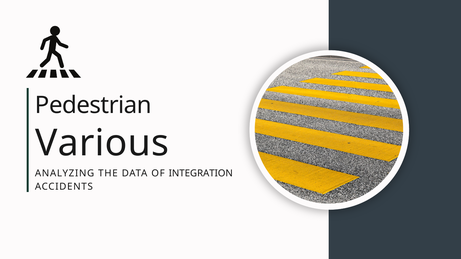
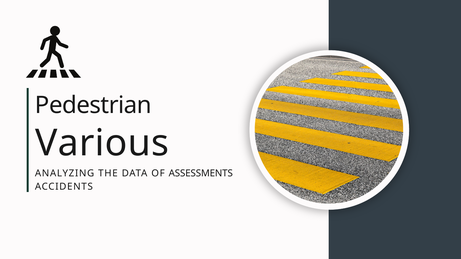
INTEGRATION: INTEGRATION -> ASSESSMENTS (201, 173)
